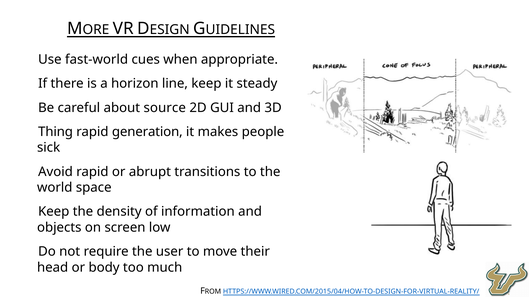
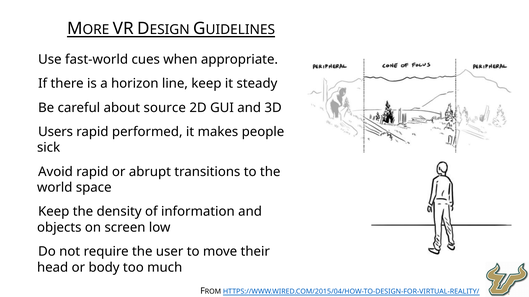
Thing: Thing -> Users (56, 132)
generation: generation -> performed (147, 132)
